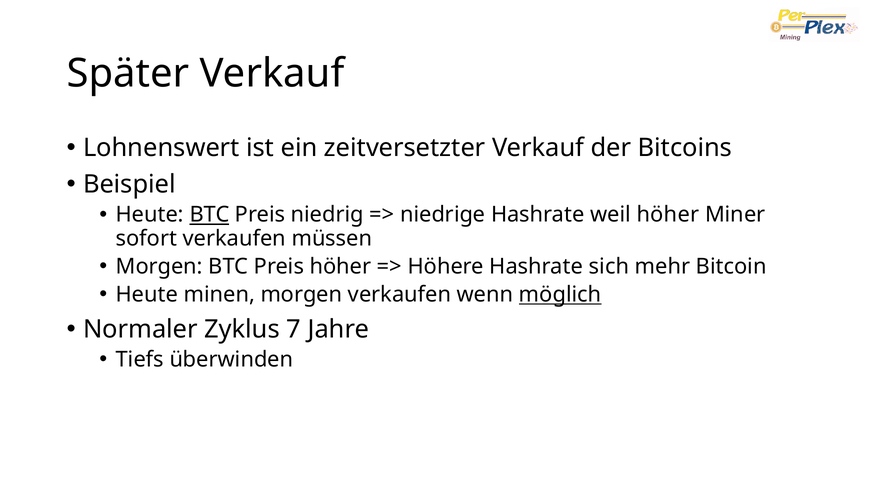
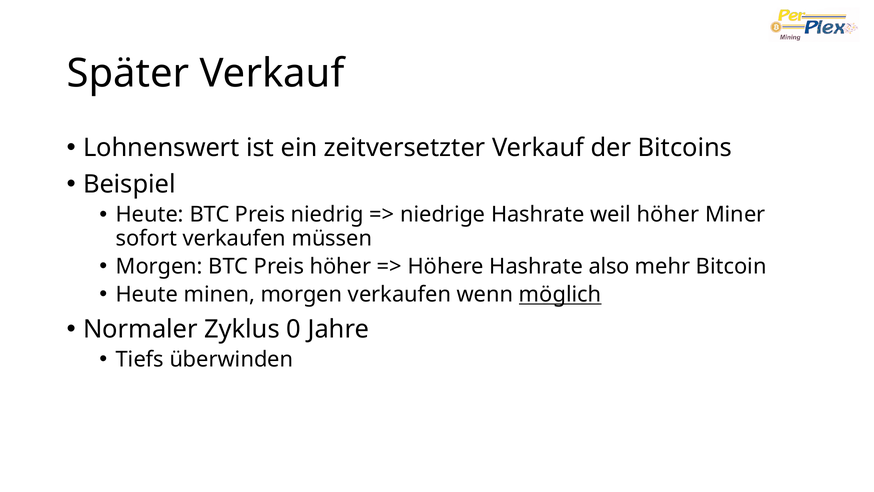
BTC underline: present -> none (209, 215)
sich: sich -> also (609, 266)
7: 7 -> 0 (294, 329)
